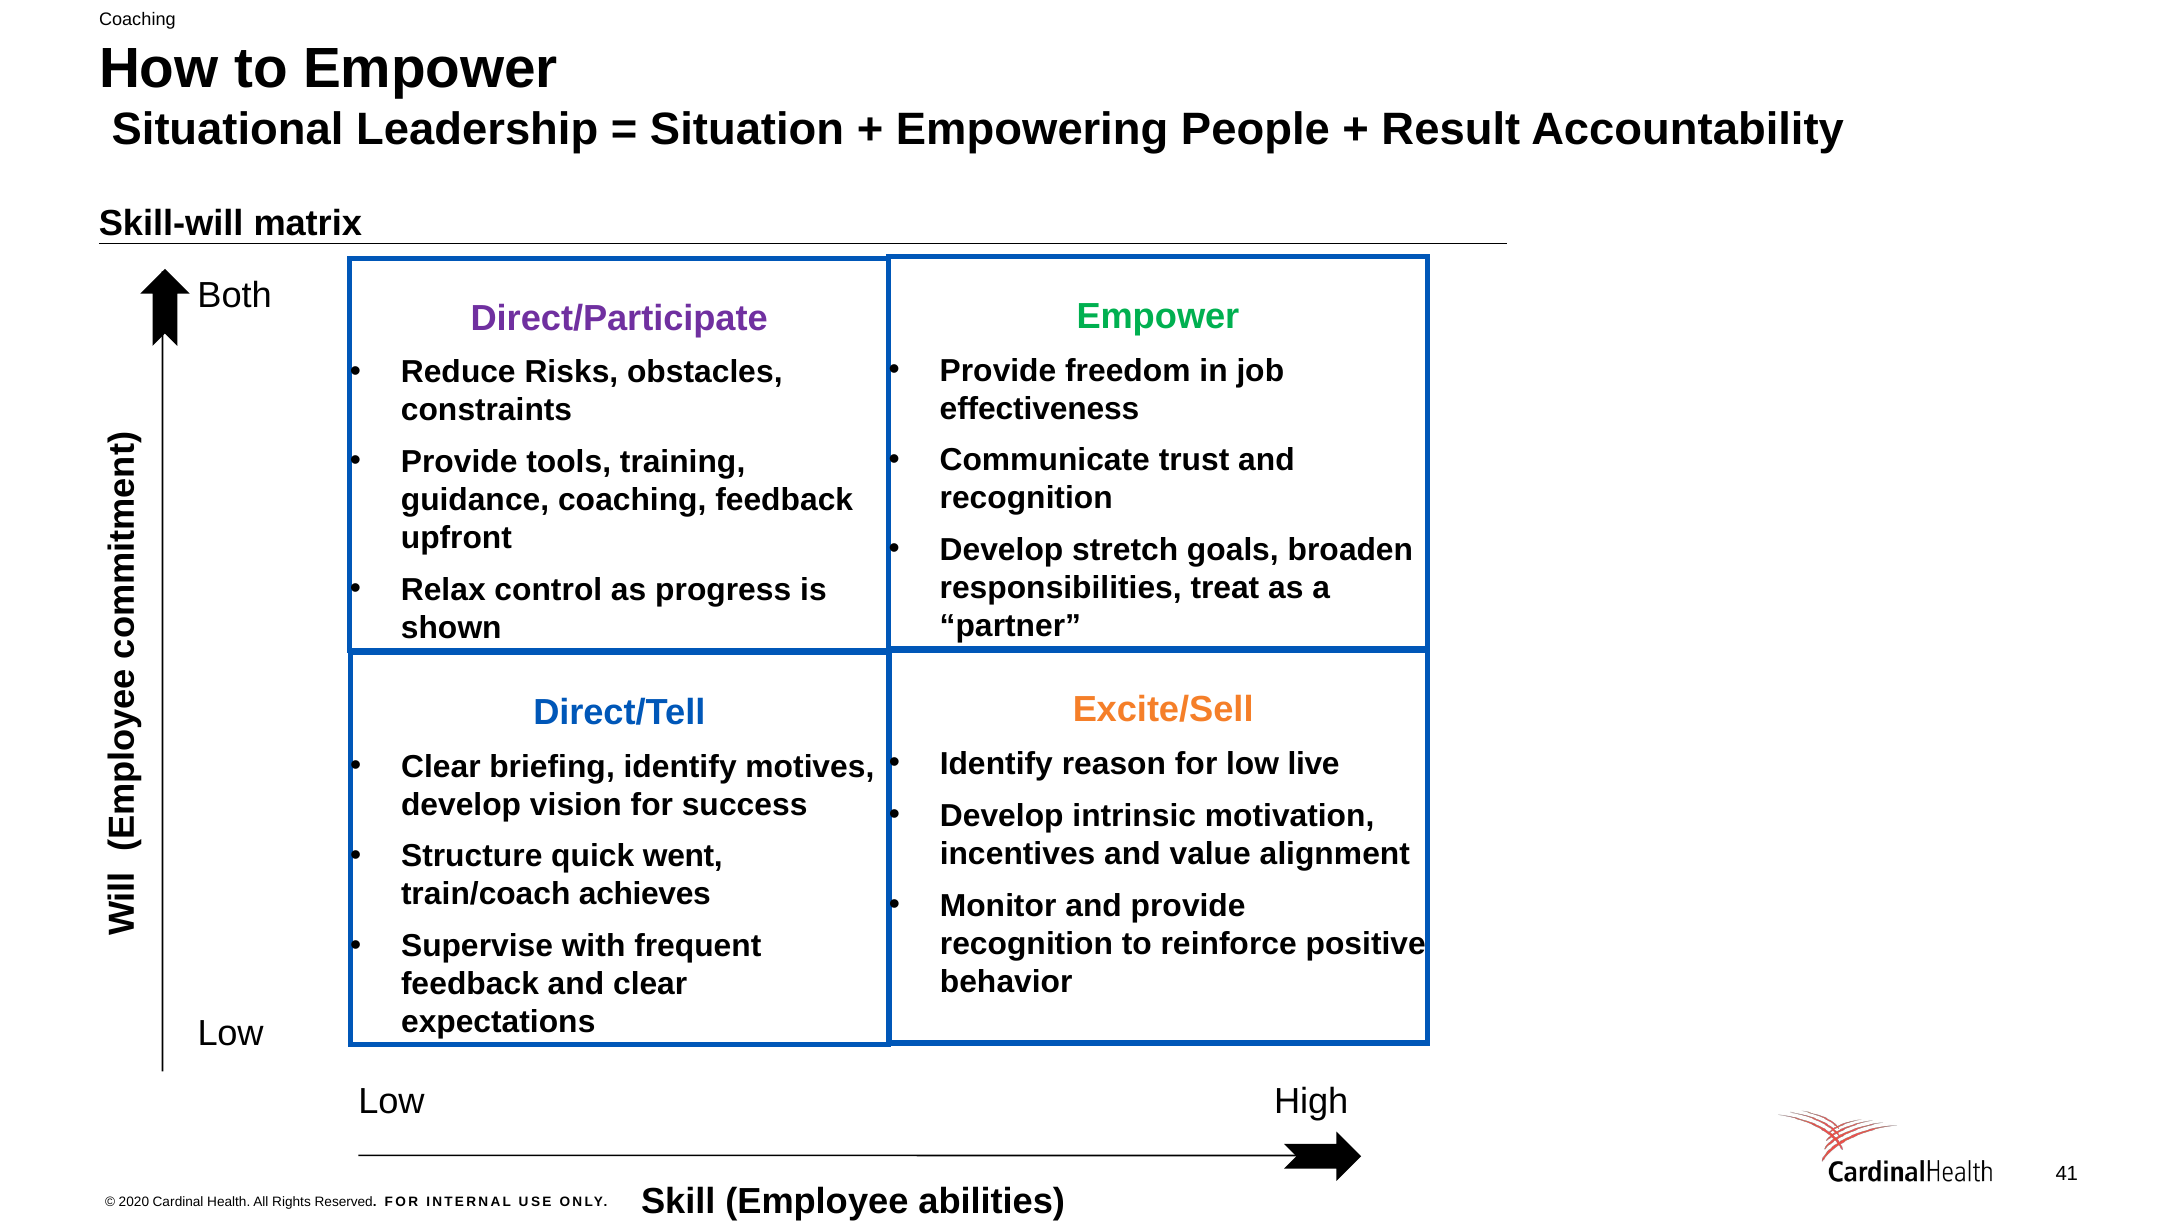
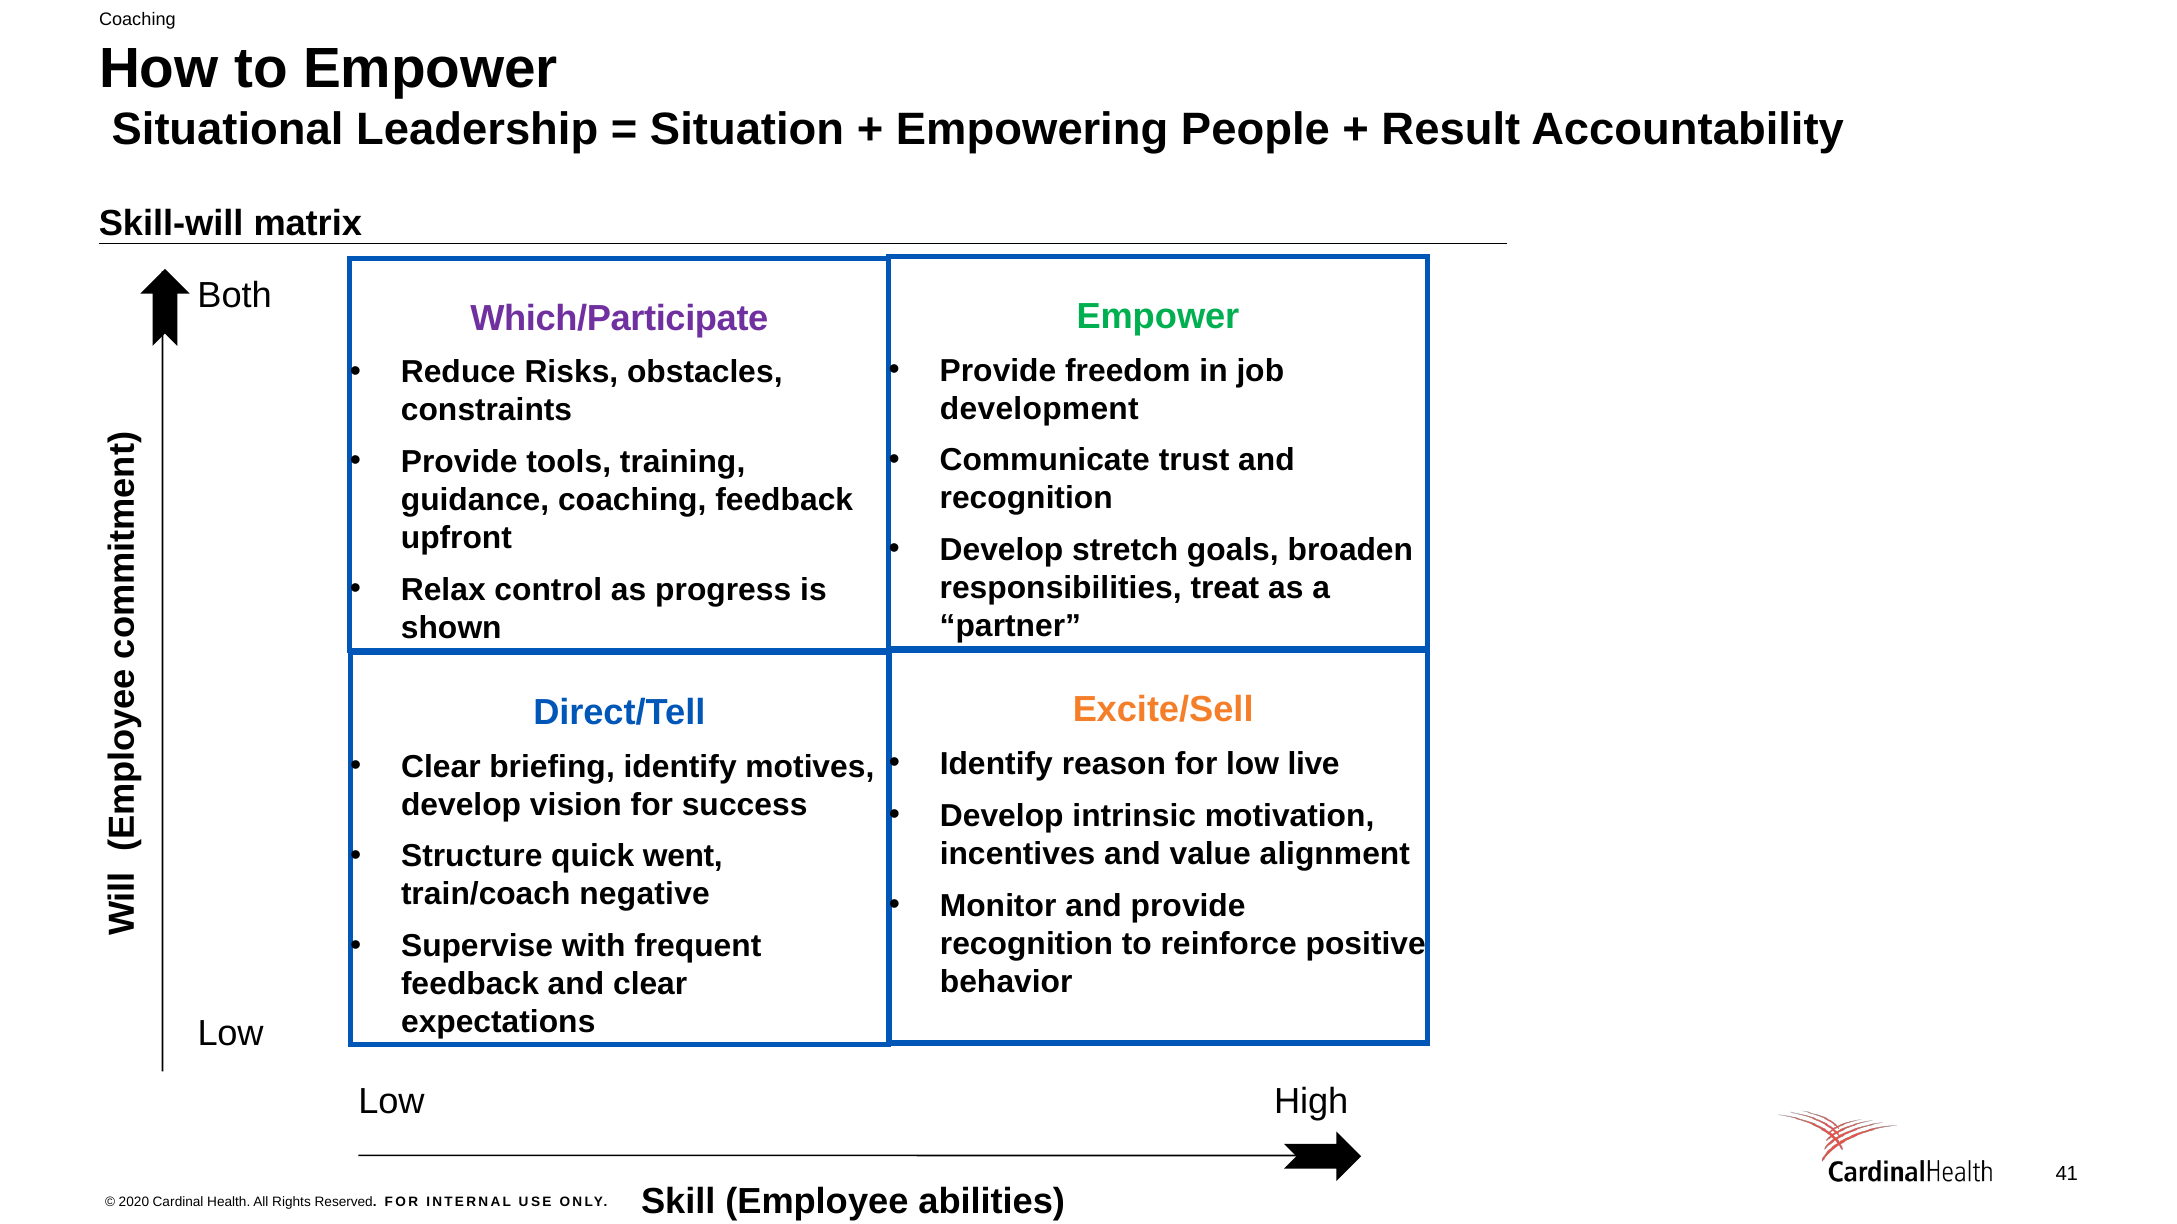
Direct/Participate: Direct/Participate -> Which/Participate (619, 318)
effectiveness: effectiveness -> development (1039, 409)
achieves: achieves -> negative (645, 895)
